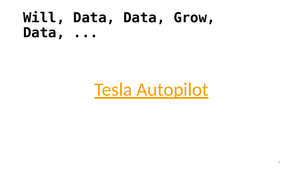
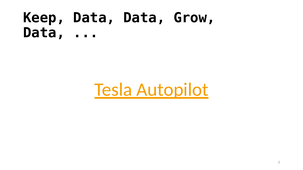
Will: Will -> Keep (44, 18)
